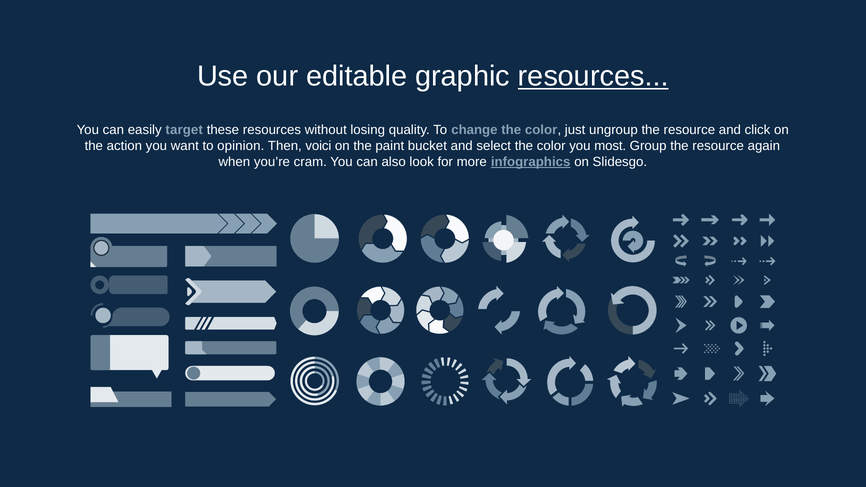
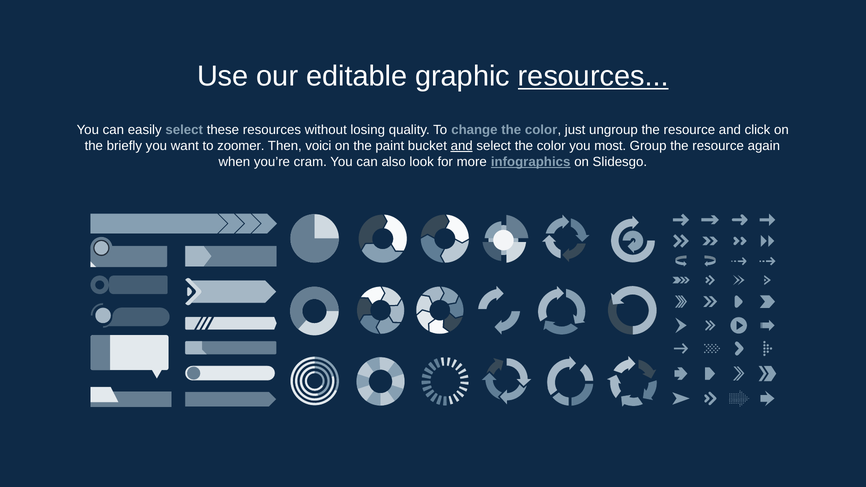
easily target: target -> select (184, 130)
action: action -> briefly (124, 146)
opinion: opinion -> zoomer (241, 146)
and underline: none -> present (462, 146)
